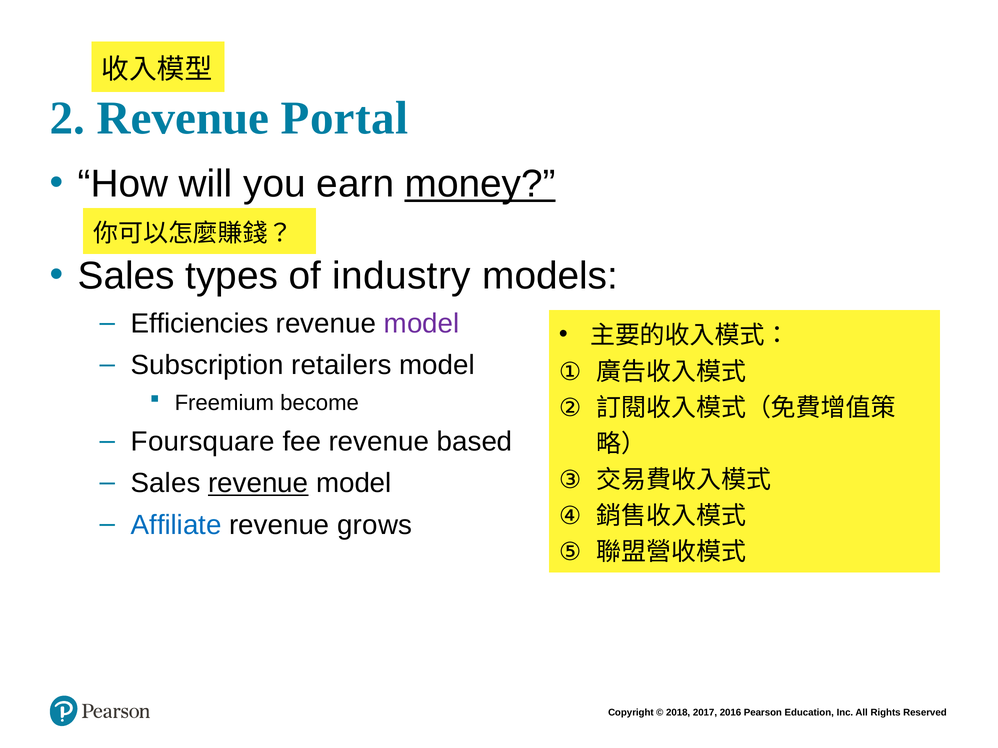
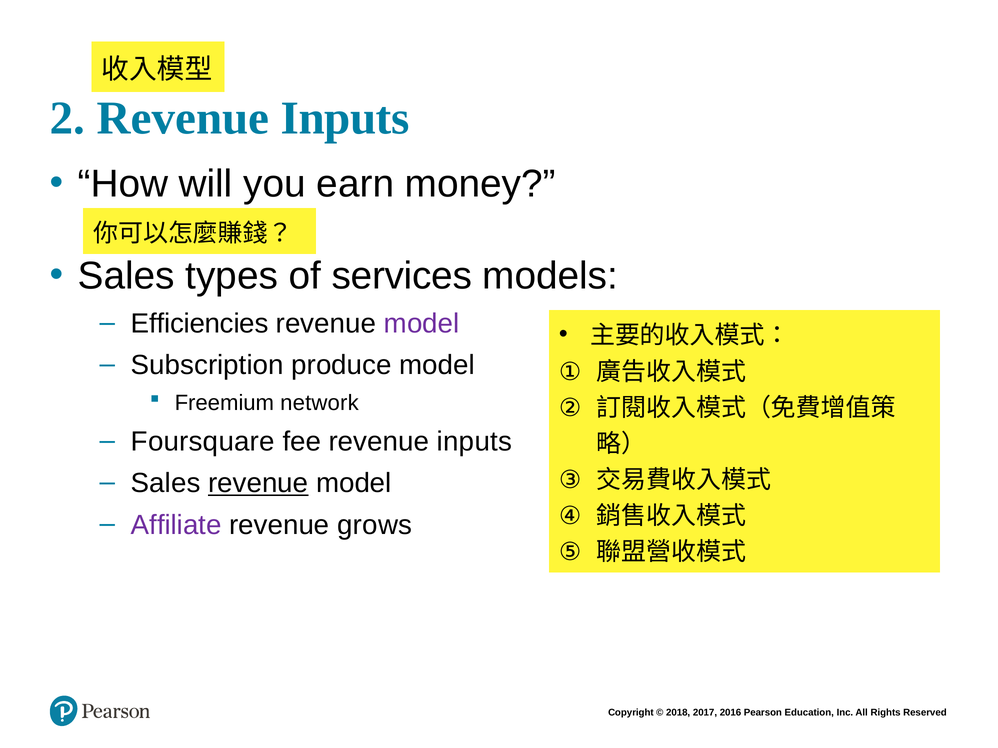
2 Revenue Portal: Portal -> Inputs (345, 118)
money underline: present -> none (480, 184)
industry: industry -> services (402, 276)
retailers: retailers -> produce (341, 365)
become: become -> network (319, 403)
fee revenue based: based -> inputs (474, 442)
Affiliate colour: blue -> purple (176, 525)
